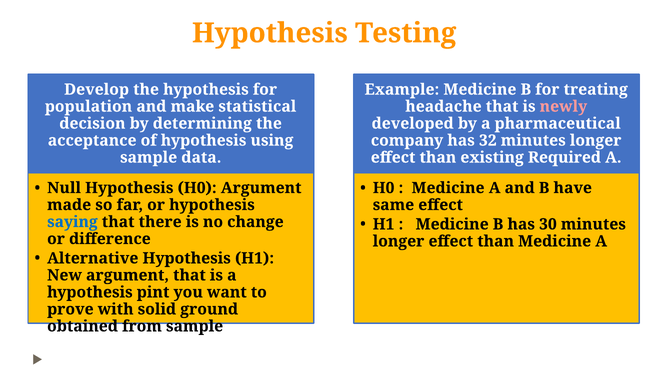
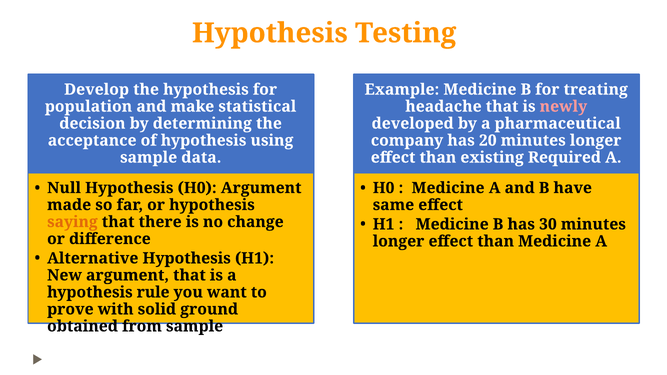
32: 32 -> 20 (488, 141)
saying colour: blue -> orange (72, 222)
pint: pint -> rule (153, 292)
